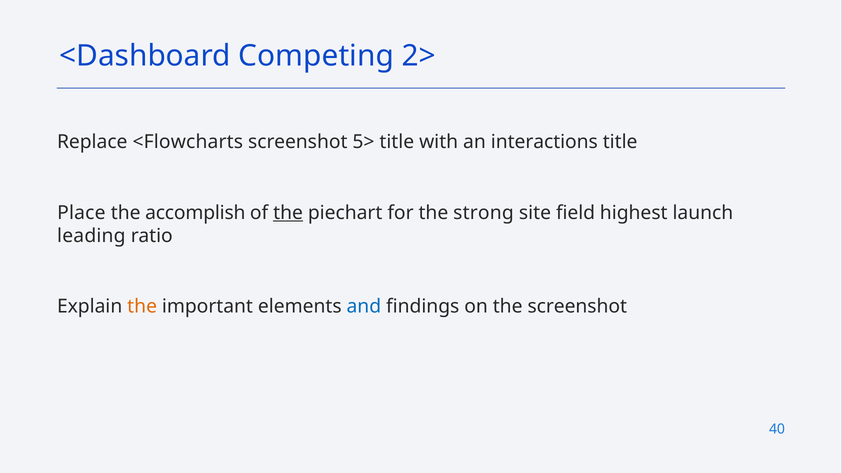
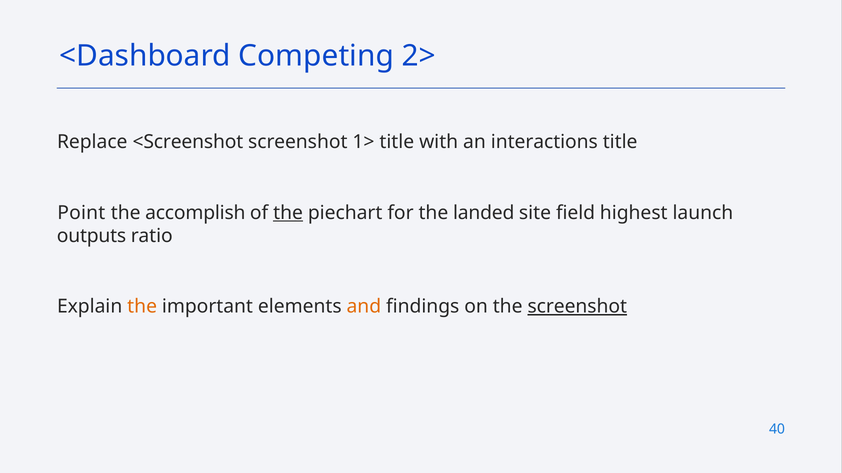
<Flowcharts: <Flowcharts -> <Screenshot (188, 142)
5>: 5> -> 1> (363, 142)
Place: Place -> Point (81, 213)
strong: strong -> landed (484, 213)
leading: leading -> outputs (92, 236)
and colour: blue -> orange (364, 307)
screenshot underline: none -> present (577, 307)
